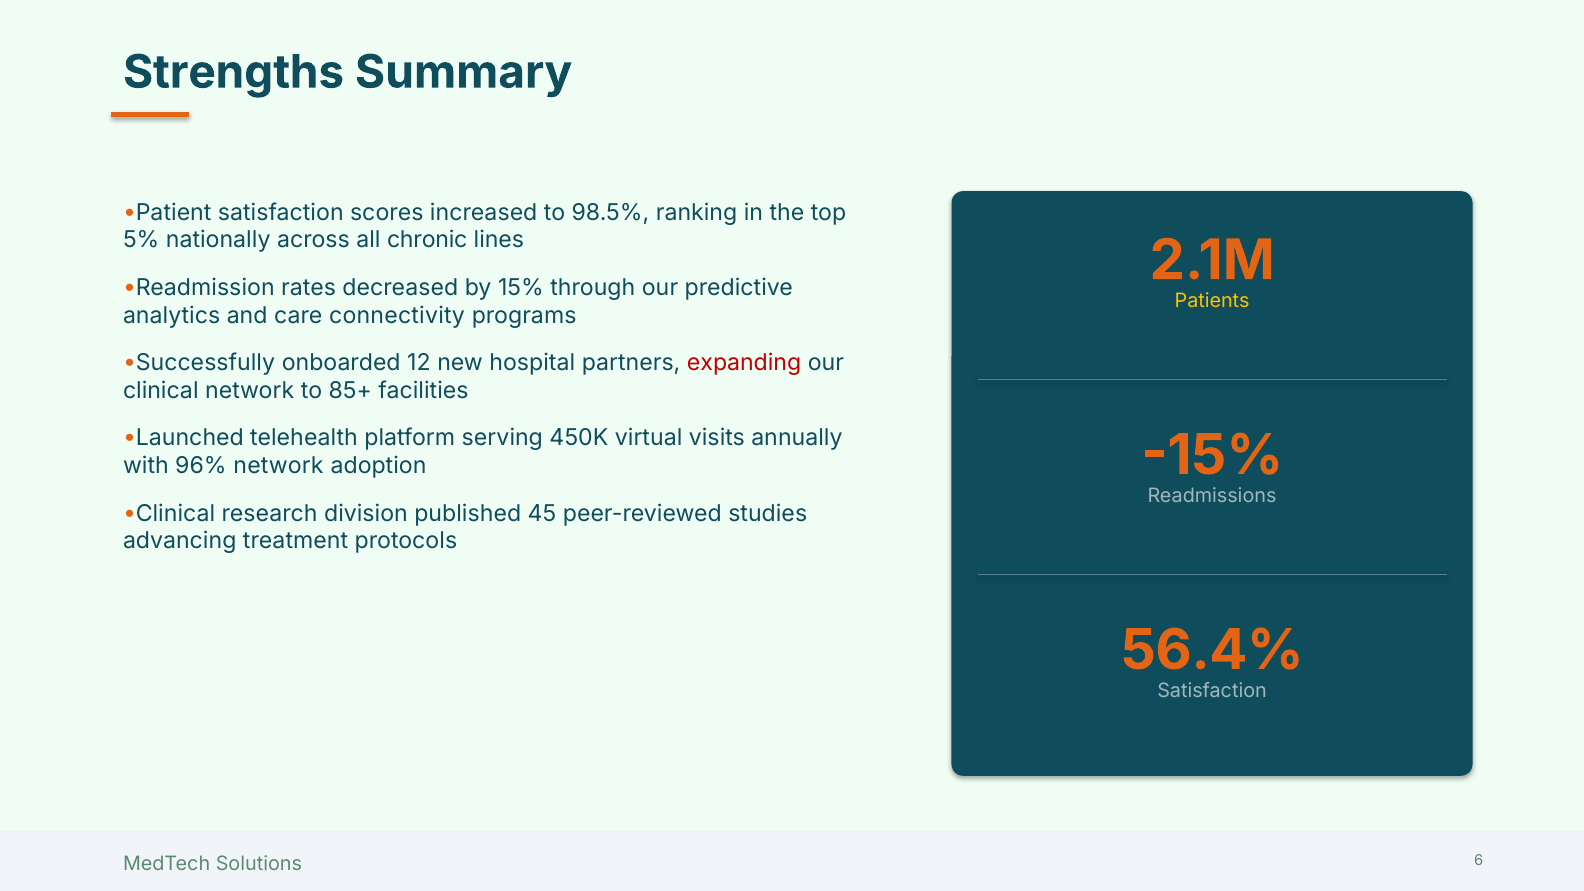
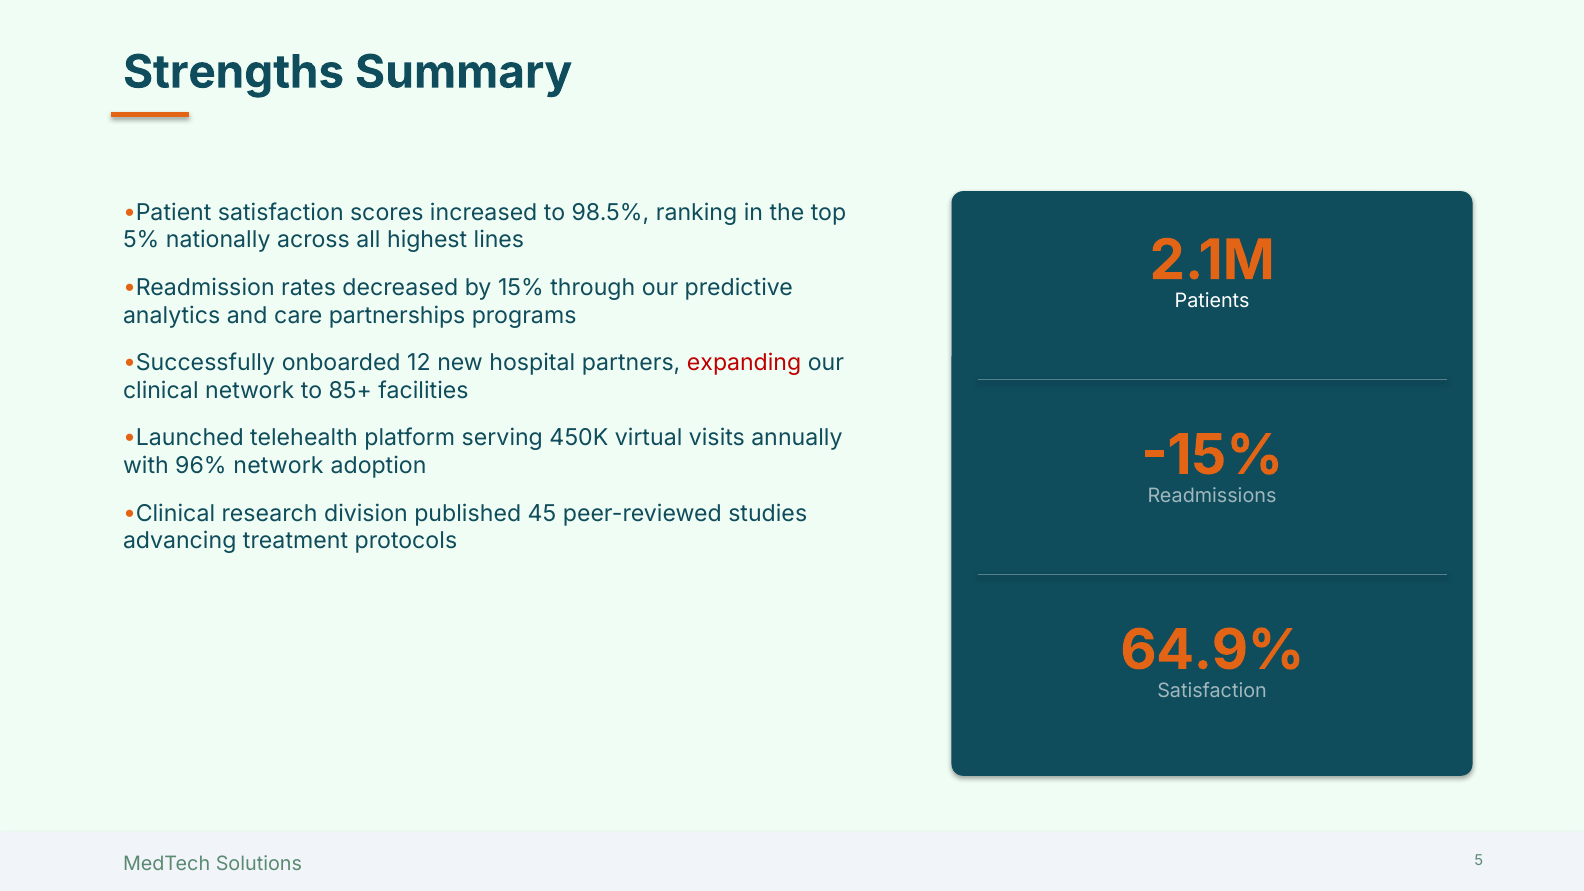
chronic: chronic -> highest (427, 240)
Patients colour: yellow -> white (1212, 301)
connectivity: connectivity -> partnerships (397, 315)
56.4%: 56.4% -> 64.9% (1212, 650)
6: 6 -> 5 (1479, 860)
